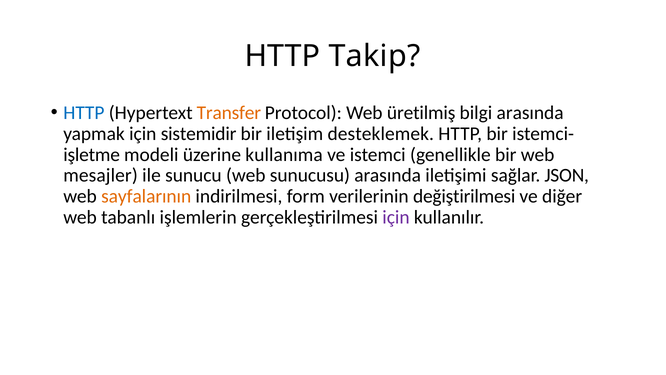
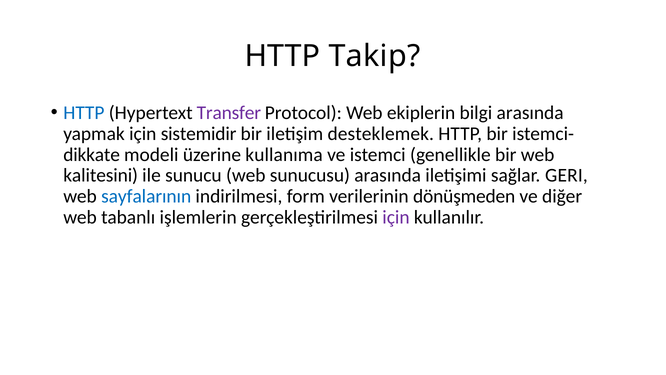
Transfer colour: orange -> purple (229, 113)
üretilmiş: üretilmiş -> ekiplerin (421, 113)
işletme: işletme -> dikkate (92, 154)
mesajler: mesajler -> kalitesini (101, 175)
JSON: JSON -> GERI (566, 175)
sayfalarının colour: orange -> blue (146, 196)
değiştirilmesi: değiştirilmesi -> dönüşmeden (464, 196)
